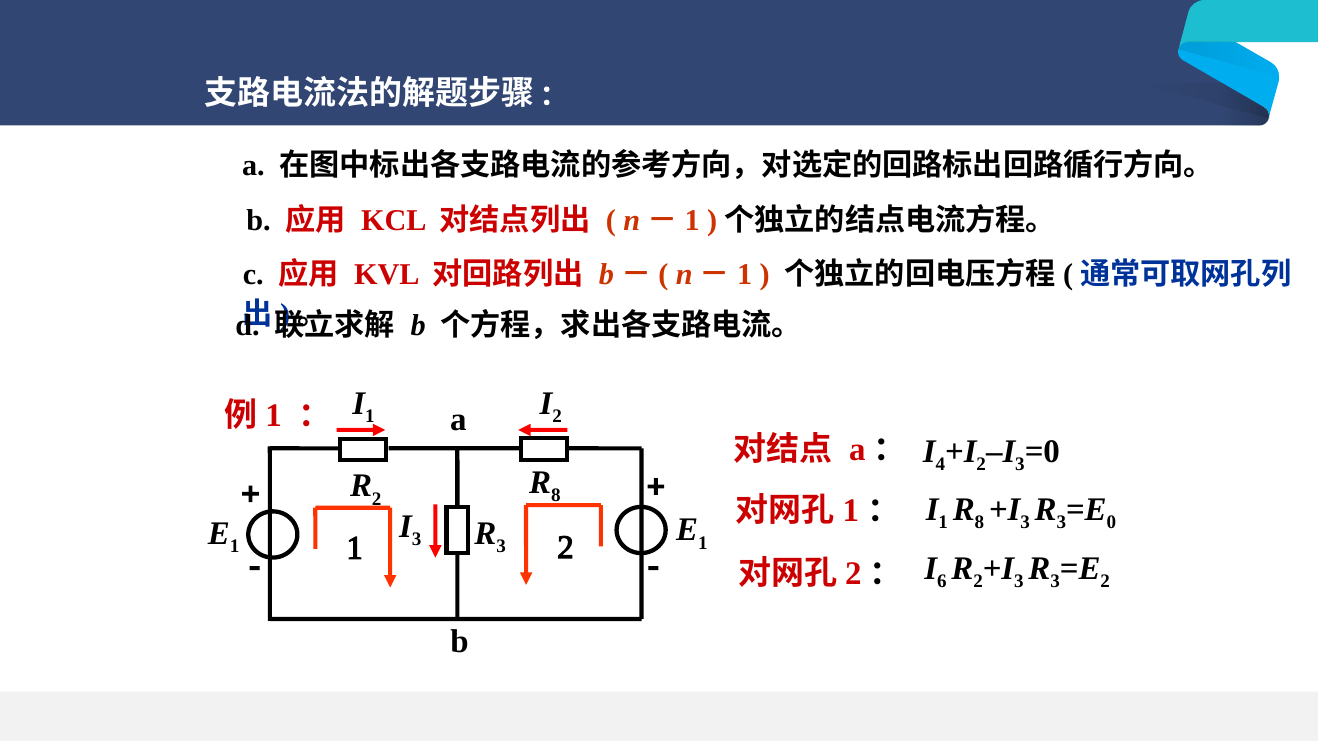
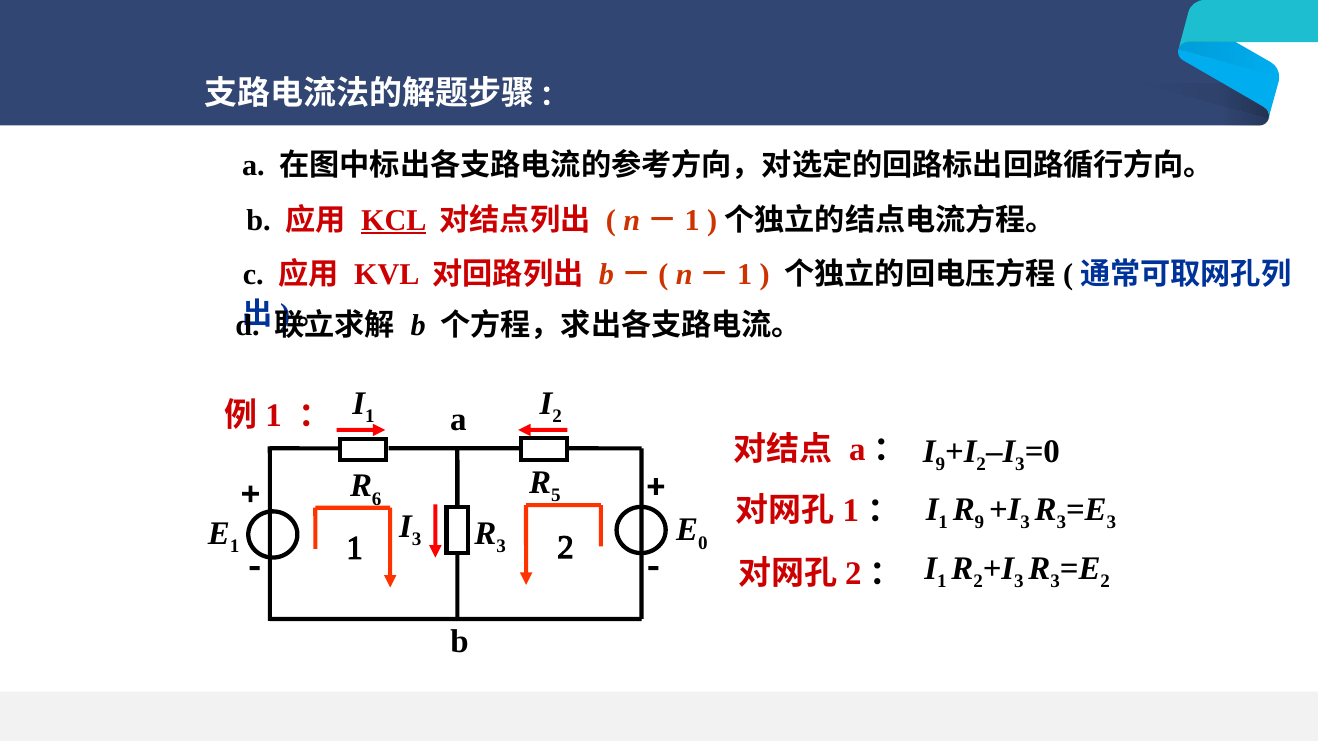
KCL underline: none -> present (394, 220)
4: 4 -> 9 (940, 465)
8: 8 -> 5 (556, 495)
2: 2 -> 6 (377, 499)
8: 8 -> 9 (979, 522)
0: 0 -> 3 (1111, 522)
1: 1 -> 0 (703, 543)
6: 6 -> 1 (942, 582)
